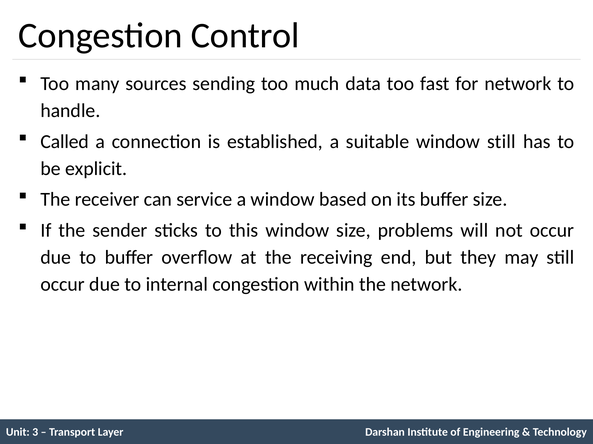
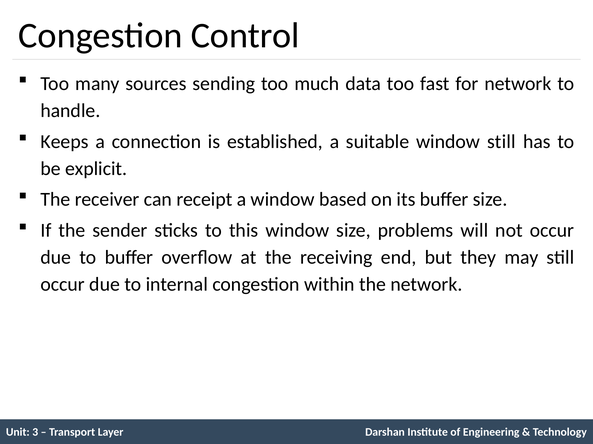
Called: Called -> Keeps (65, 142)
service: service -> receipt (204, 200)
